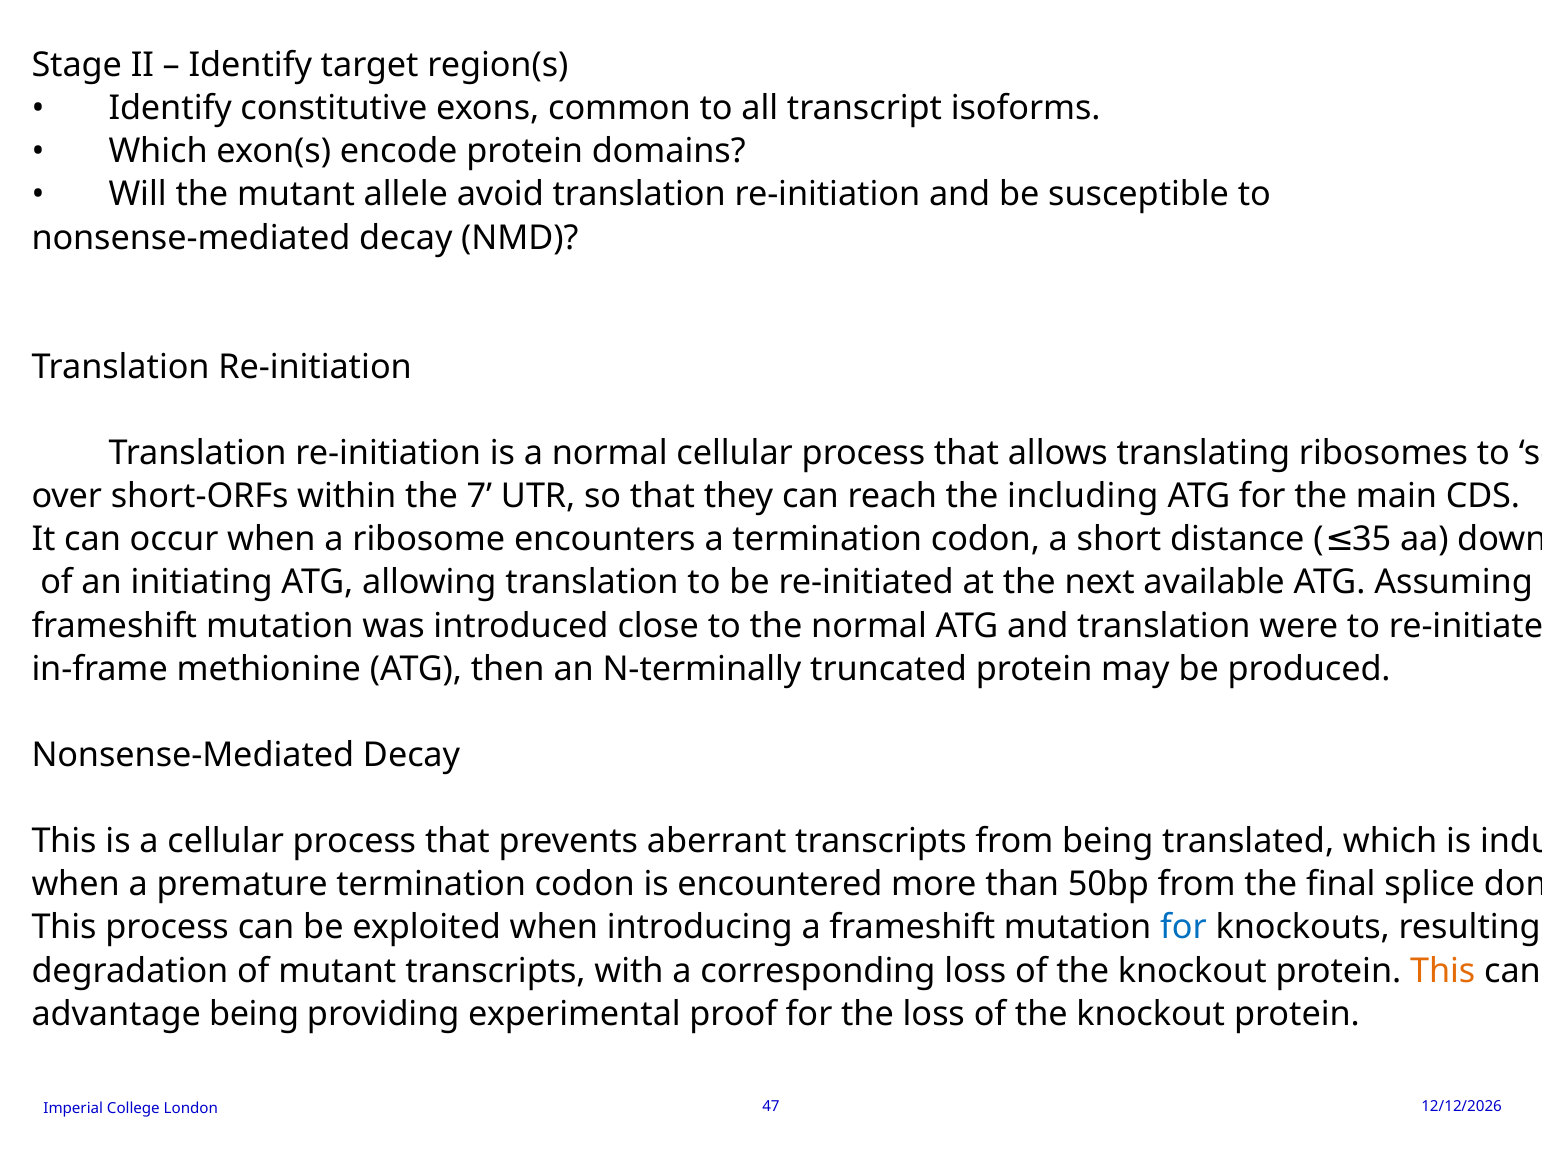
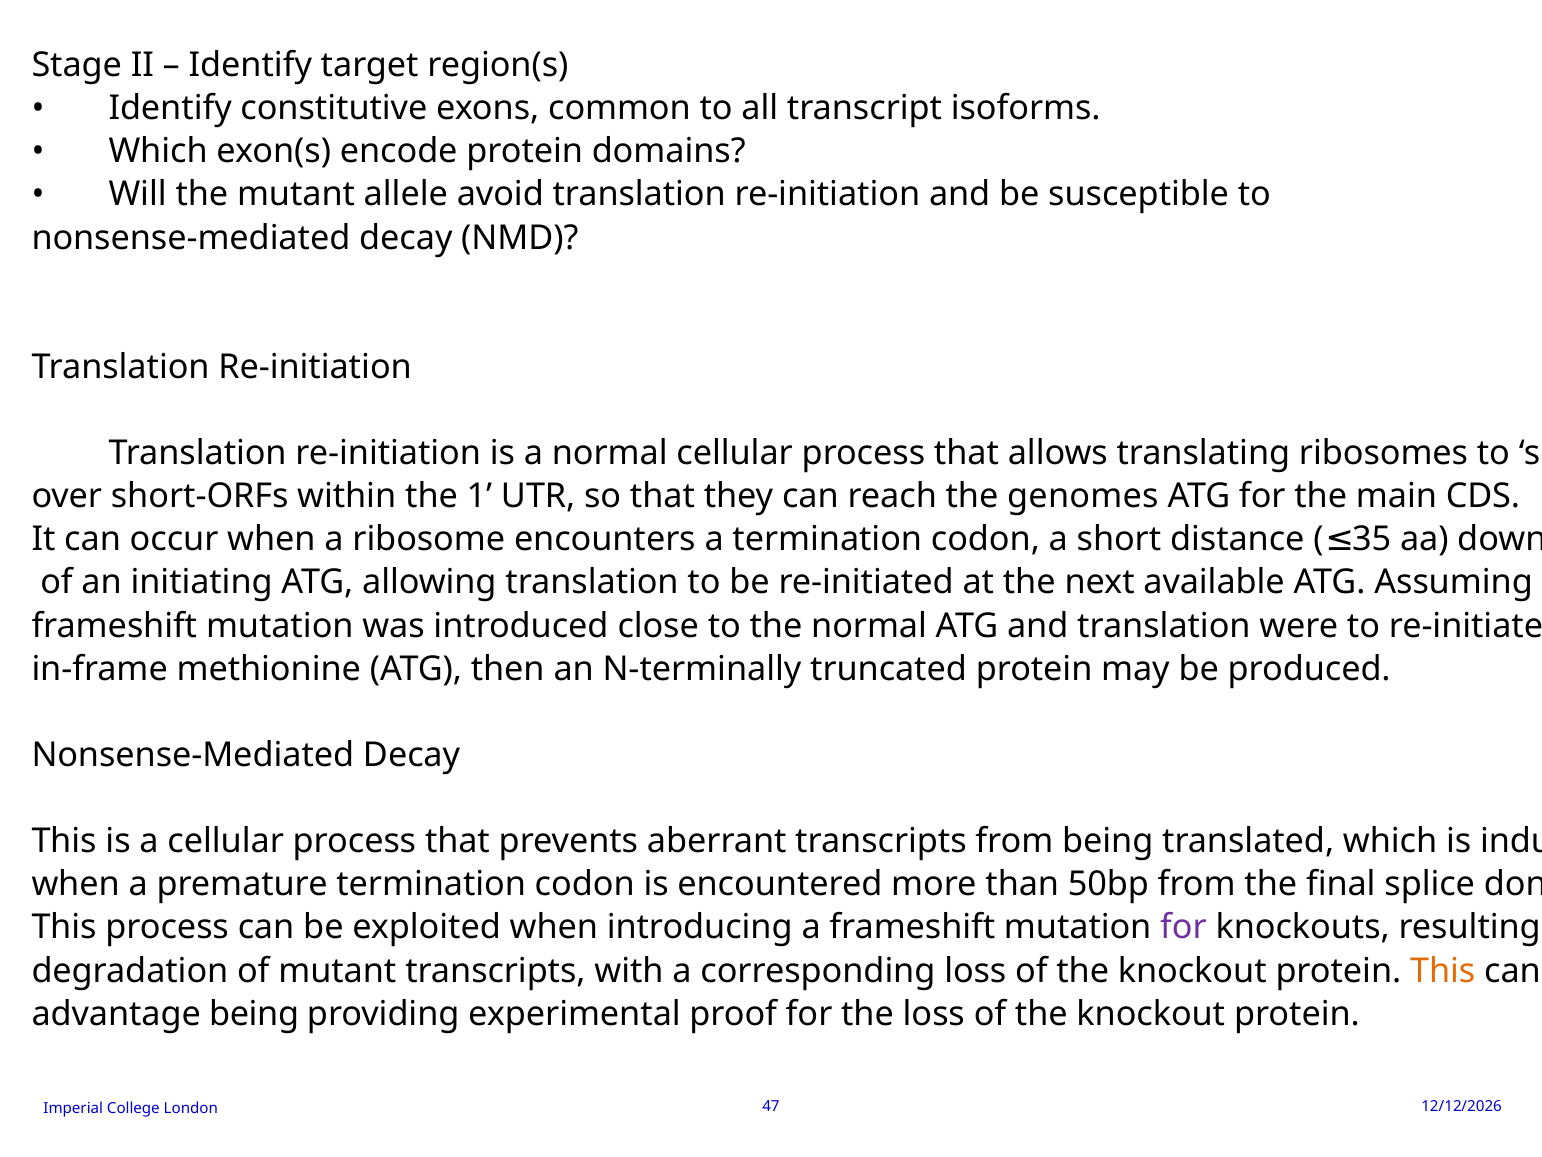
7: 7 -> 1 (479, 496)
including: including -> genomes (1083, 496)
for colour: blue -> purple (1183, 927)
